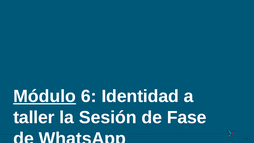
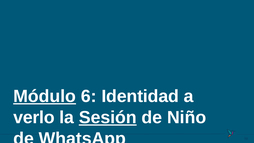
taller: taller -> verlo (34, 117)
Sesión underline: none -> present (108, 117)
Fase: Fase -> Niño (187, 117)
